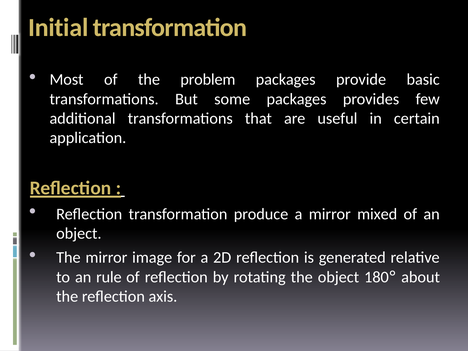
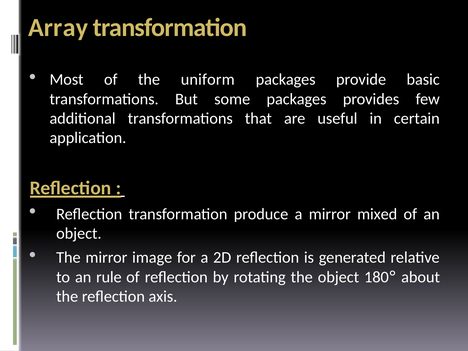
Initial: Initial -> Array (58, 28)
problem: problem -> uniform (208, 79)
